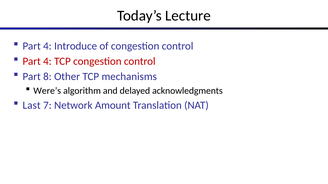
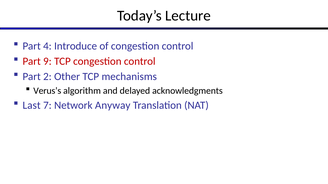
4: 4 -> 9 (47, 61)
8: 8 -> 2 (47, 77)
Were’s: Were’s -> Verus’s (47, 91)
Amount: Amount -> Anyway (113, 105)
